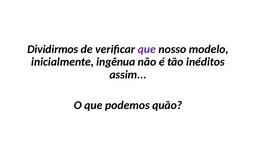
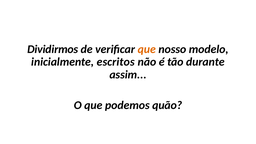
que colour: purple -> orange (147, 49)
ingênua: ingênua -> escritos (116, 62)
inéditos: inéditos -> durante (205, 62)
